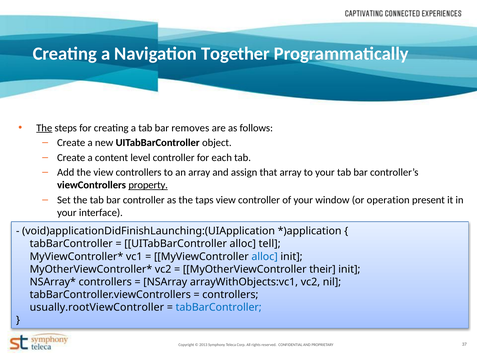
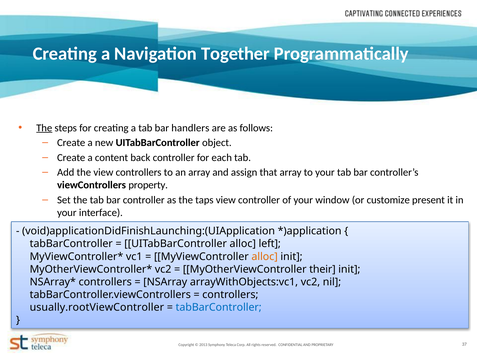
removes: removes -> handlers (190, 128)
level: level -> back (140, 157)
property underline: present -> none (148, 185)
operation: operation -> customize (388, 200)
tell: tell -> left (270, 244)
alloc colour: blue -> orange (265, 256)
